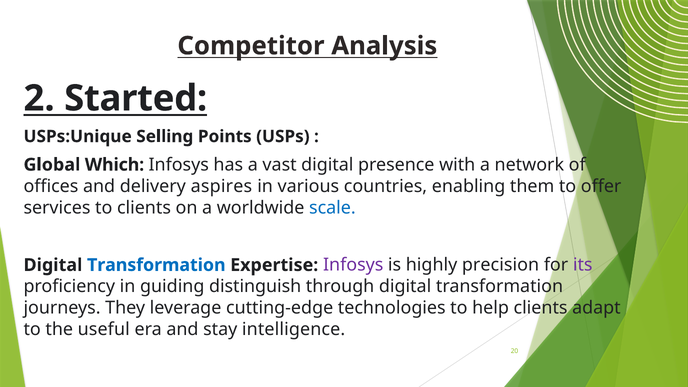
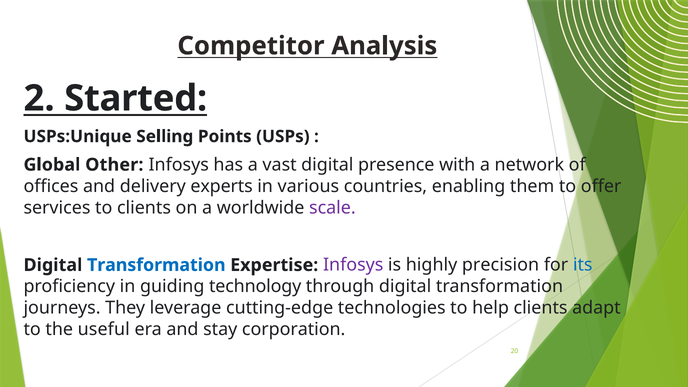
Which: Which -> Other (114, 165)
aspires: aspires -> experts (222, 186)
scale colour: blue -> purple (332, 208)
its colour: purple -> blue (583, 265)
distinguish: distinguish -> technology (255, 287)
intelligence: intelligence -> corporation (294, 330)
